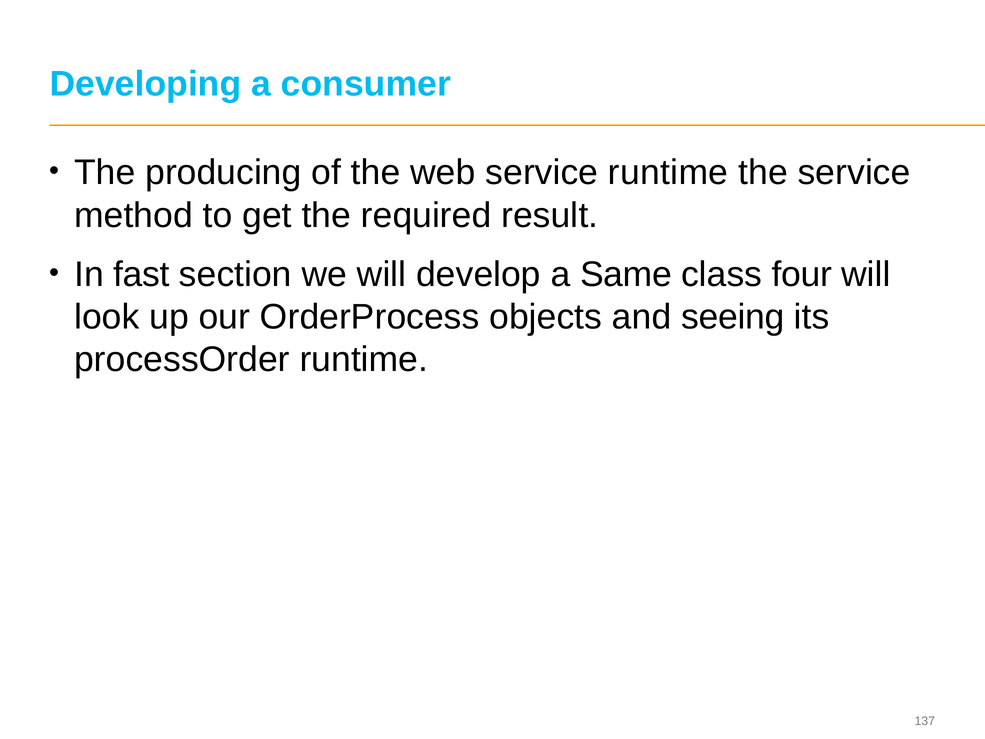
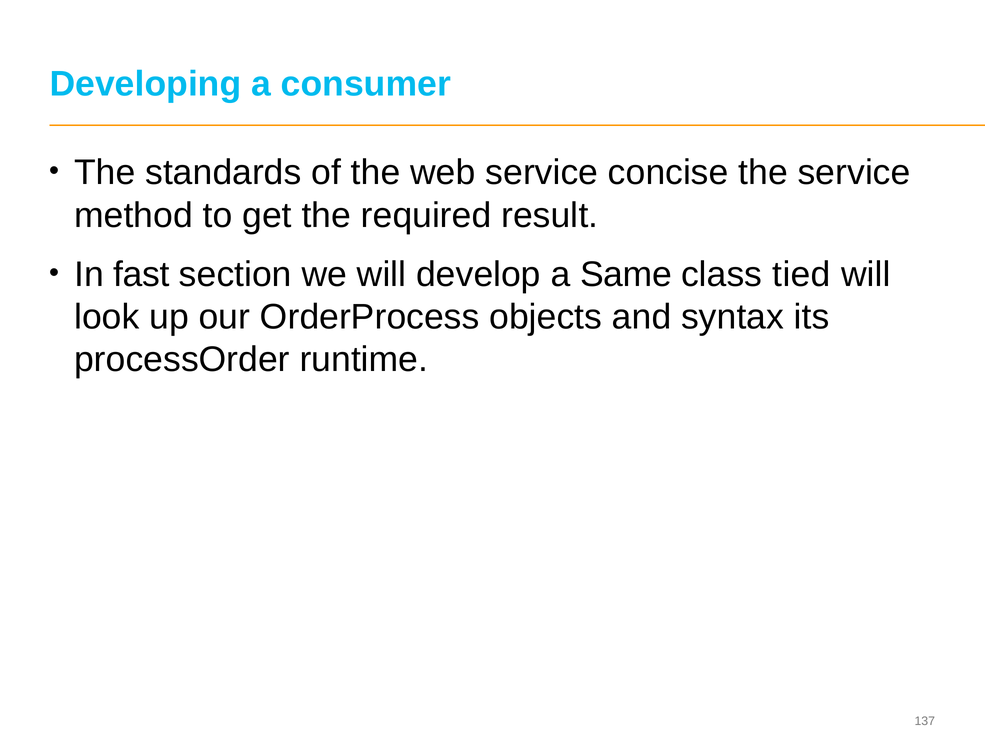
producing: producing -> standards (223, 173)
service runtime: runtime -> concise (668, 173)
four: four -> tied (802, 274)
seeing: seeing -> syntax (733, 317)
